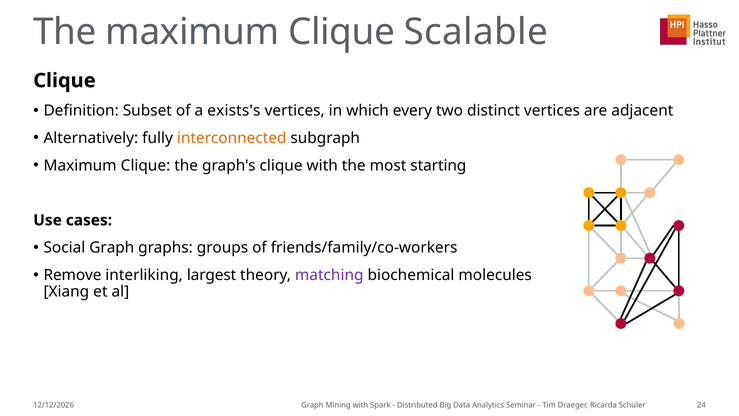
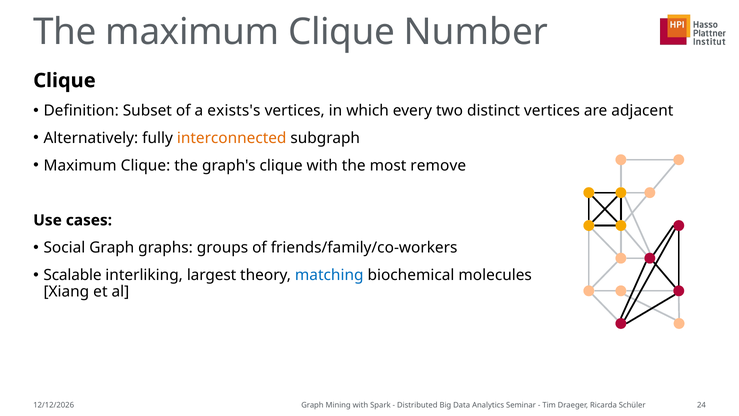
Scalable: Scalable -> Number (476, 32)
starting: starting -> remove (438, 165)
Remove: Remove -> Scalable (73, 275)
matching colour: purple -> blue (329, 275)
